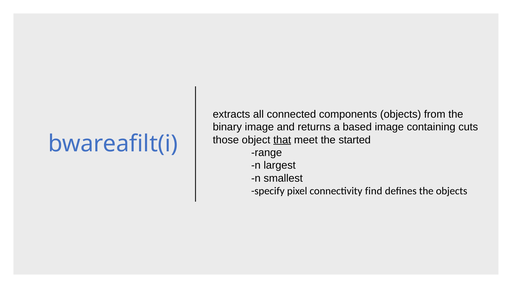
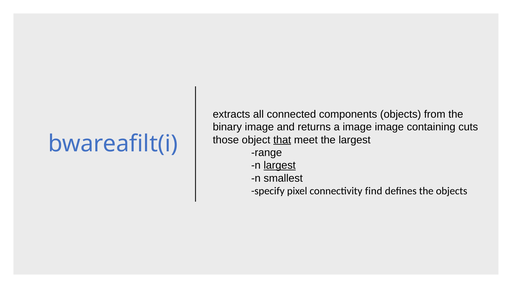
a based: based -> image (357, 127)
the started: started -> largest (355, 140)
largest underline: none -> present (280, 165)
